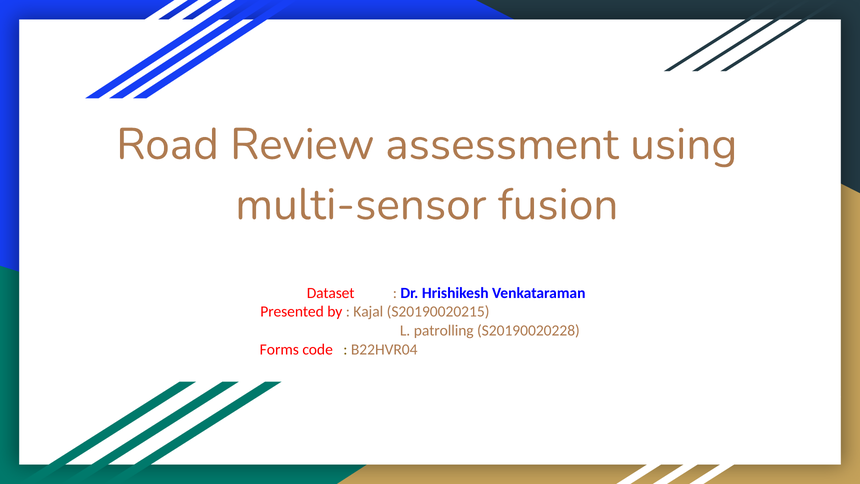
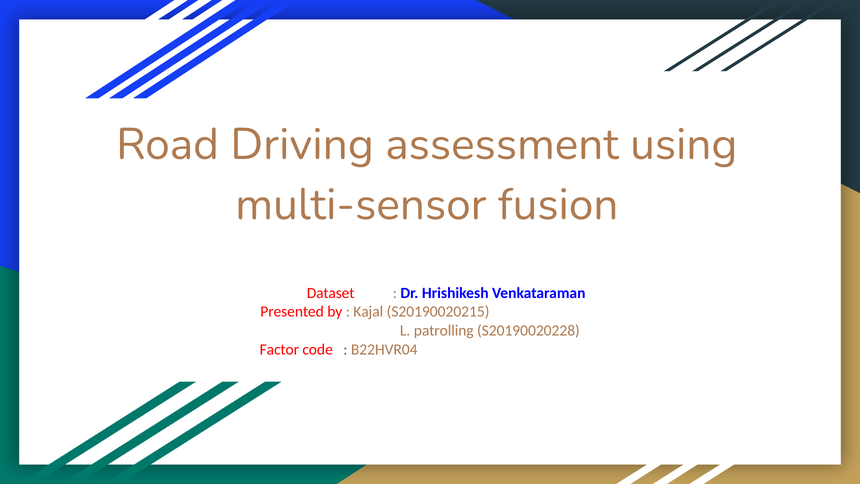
Review: Review -> Driving (302, 144)
Forms: Forms -> Factor (279, 350)
